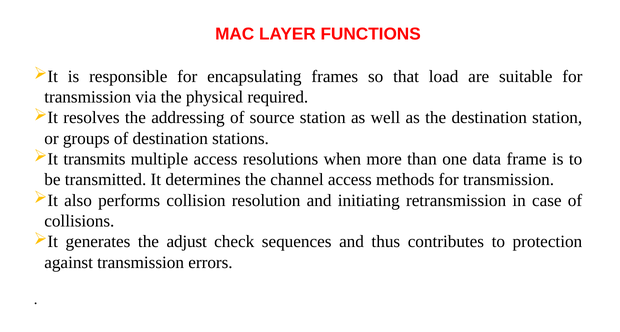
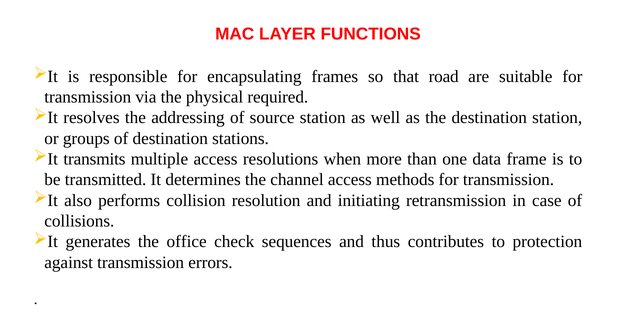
load: load -> road (444, 76)
adjust: adjust -> office (187, 242)
